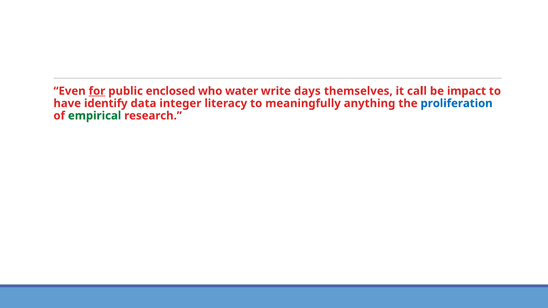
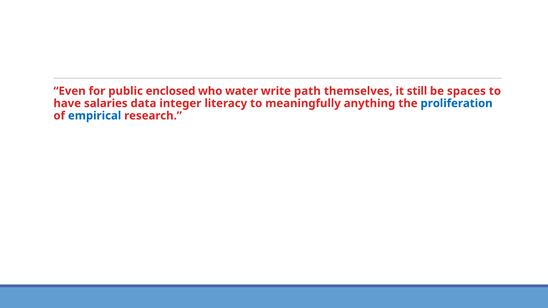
for underline: present -> none (97, 91)
days: days -> path (307, 91)
call: call -> still (417, 91)
impact: impact -> spaces (466, 91)
identify: identify -> salaries (106, 103)
empirical colour: green -> blue (95, 116)
